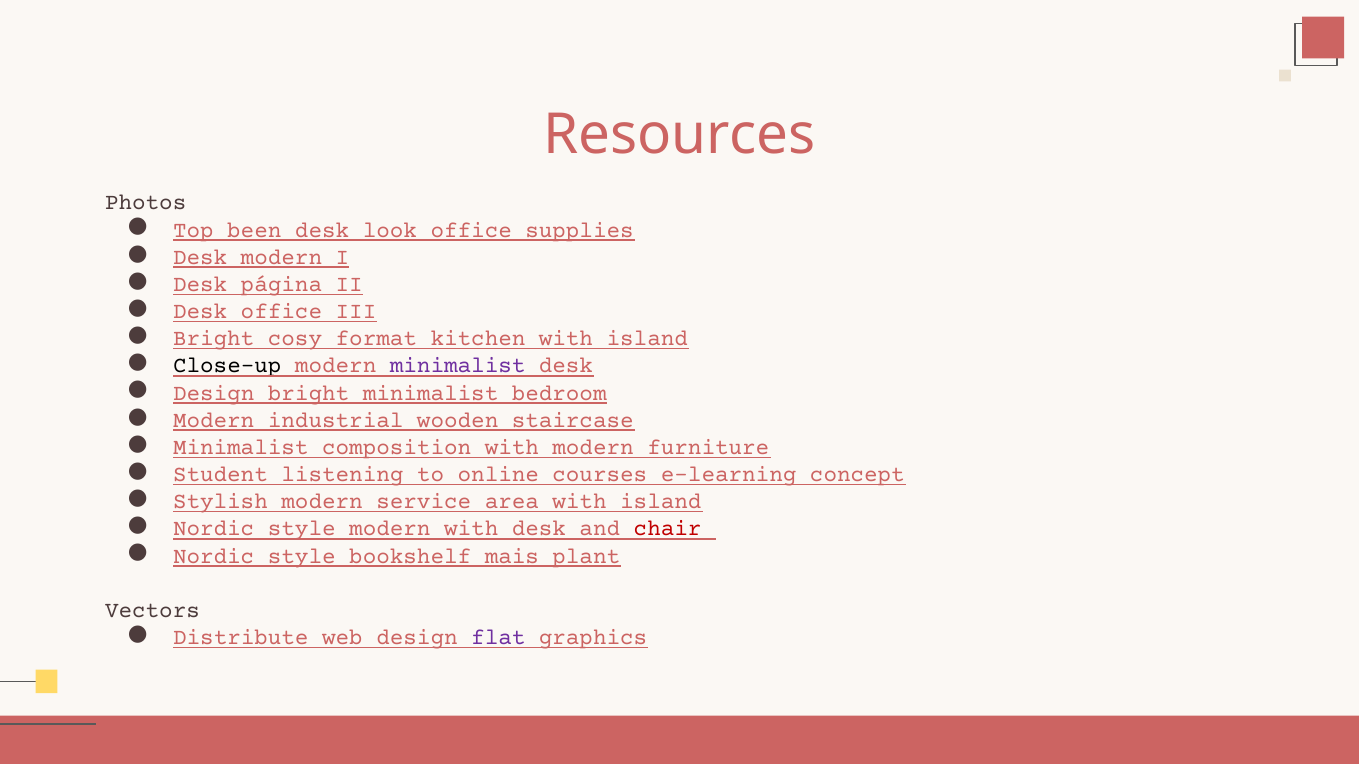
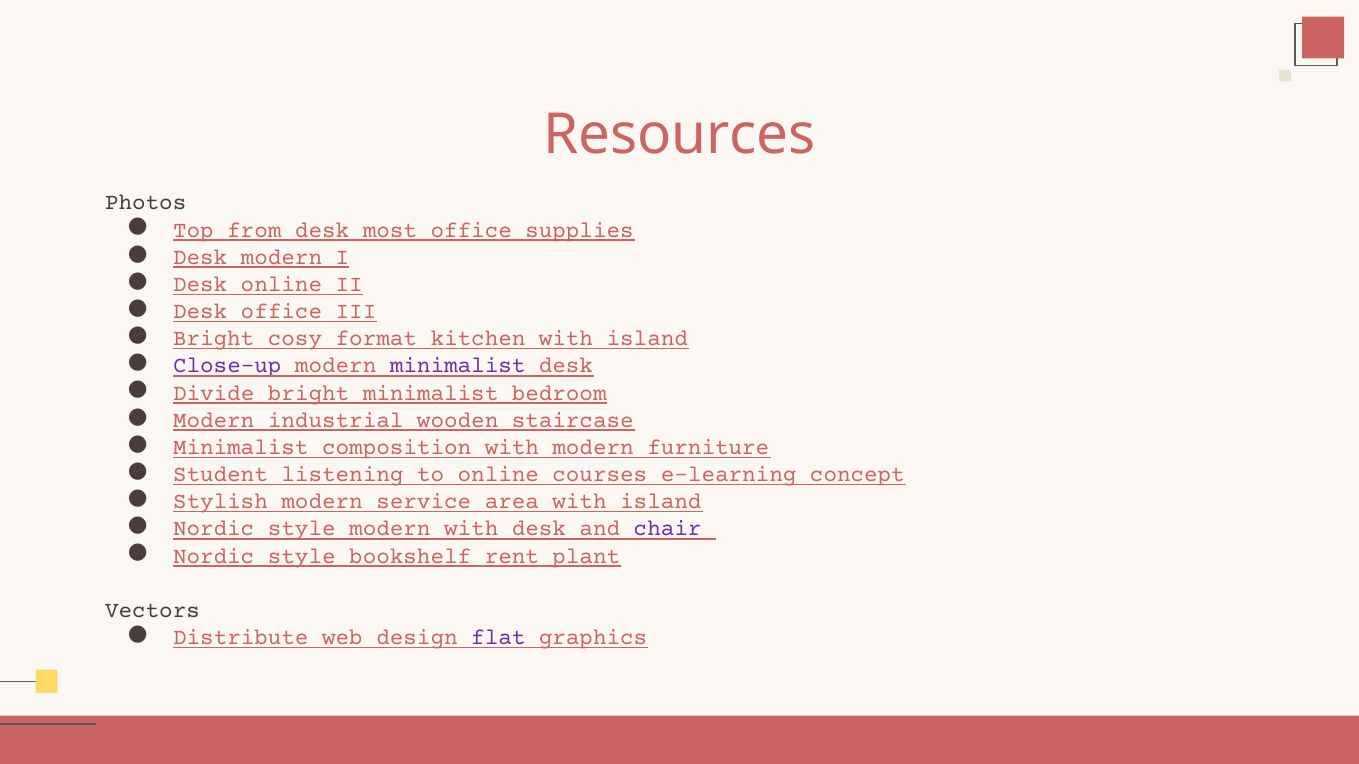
been: been -> from (254, 230)
look: look -> most (390, 230)
Desk página: página -> online (281, 284)
Close-up colour: black -> purple (227, 366)
Design: Design -> Divide (214, 393)
chair colour: red -> purple (668, 529)
mais: mais -> rent (512, 556)
